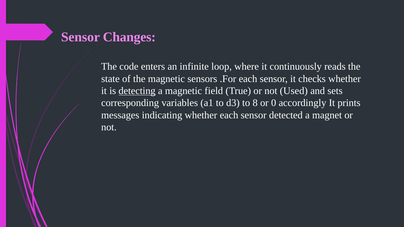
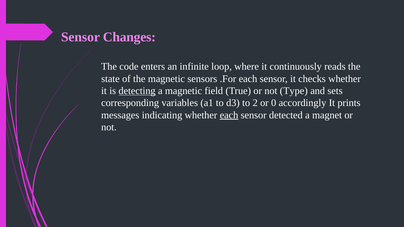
Used: Used -> Type (294, 91)
8: 8 -> 2 (255, 103)
each underline: none -> present (229, 115)
